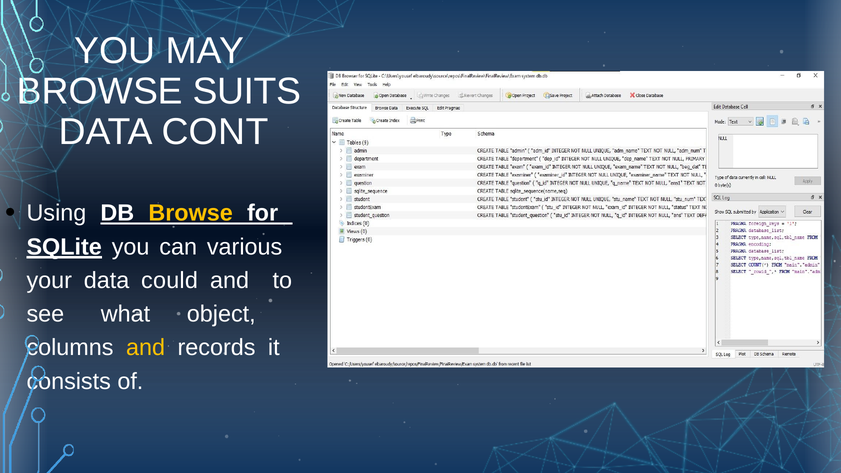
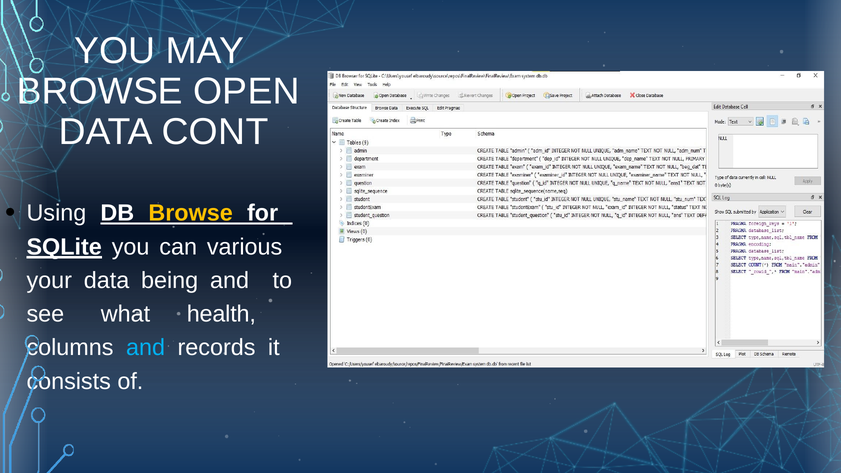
SUITS: SUITS -> OPEN (246, 92)
could: could -> being (170, 281)
object: object -> health (221, 314)
and colour: yellow -> light blue (146, 348)
